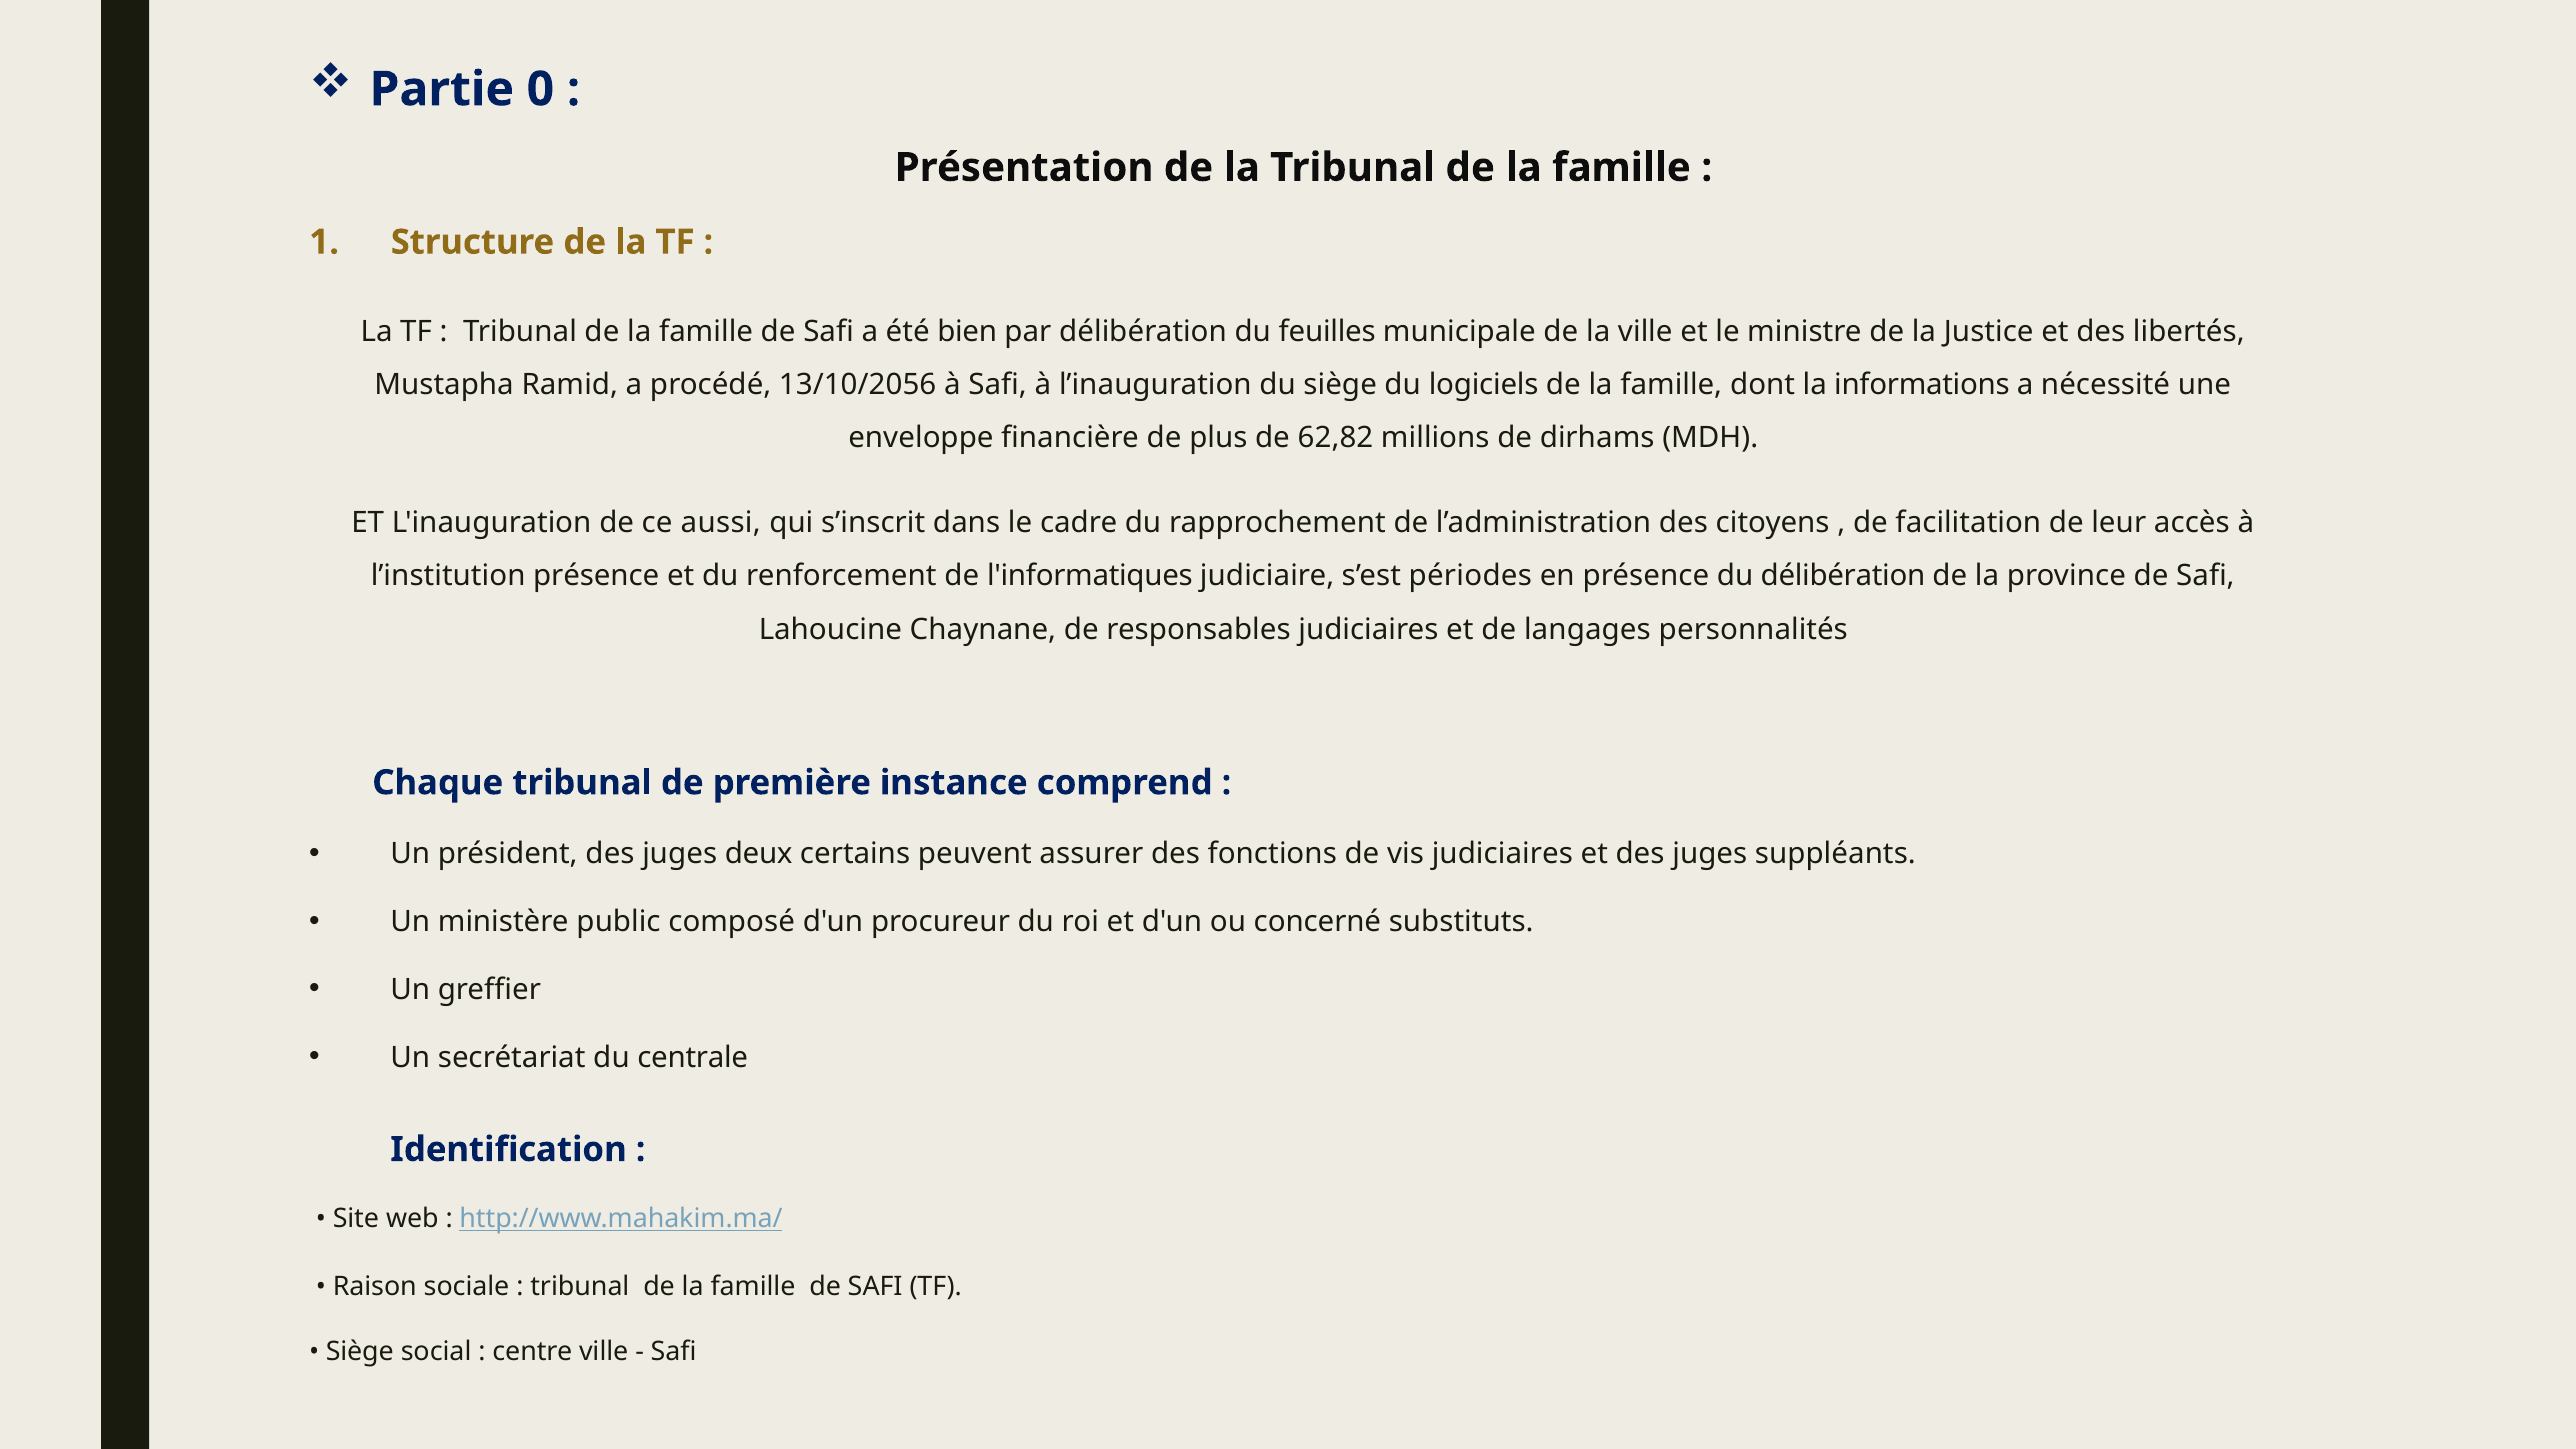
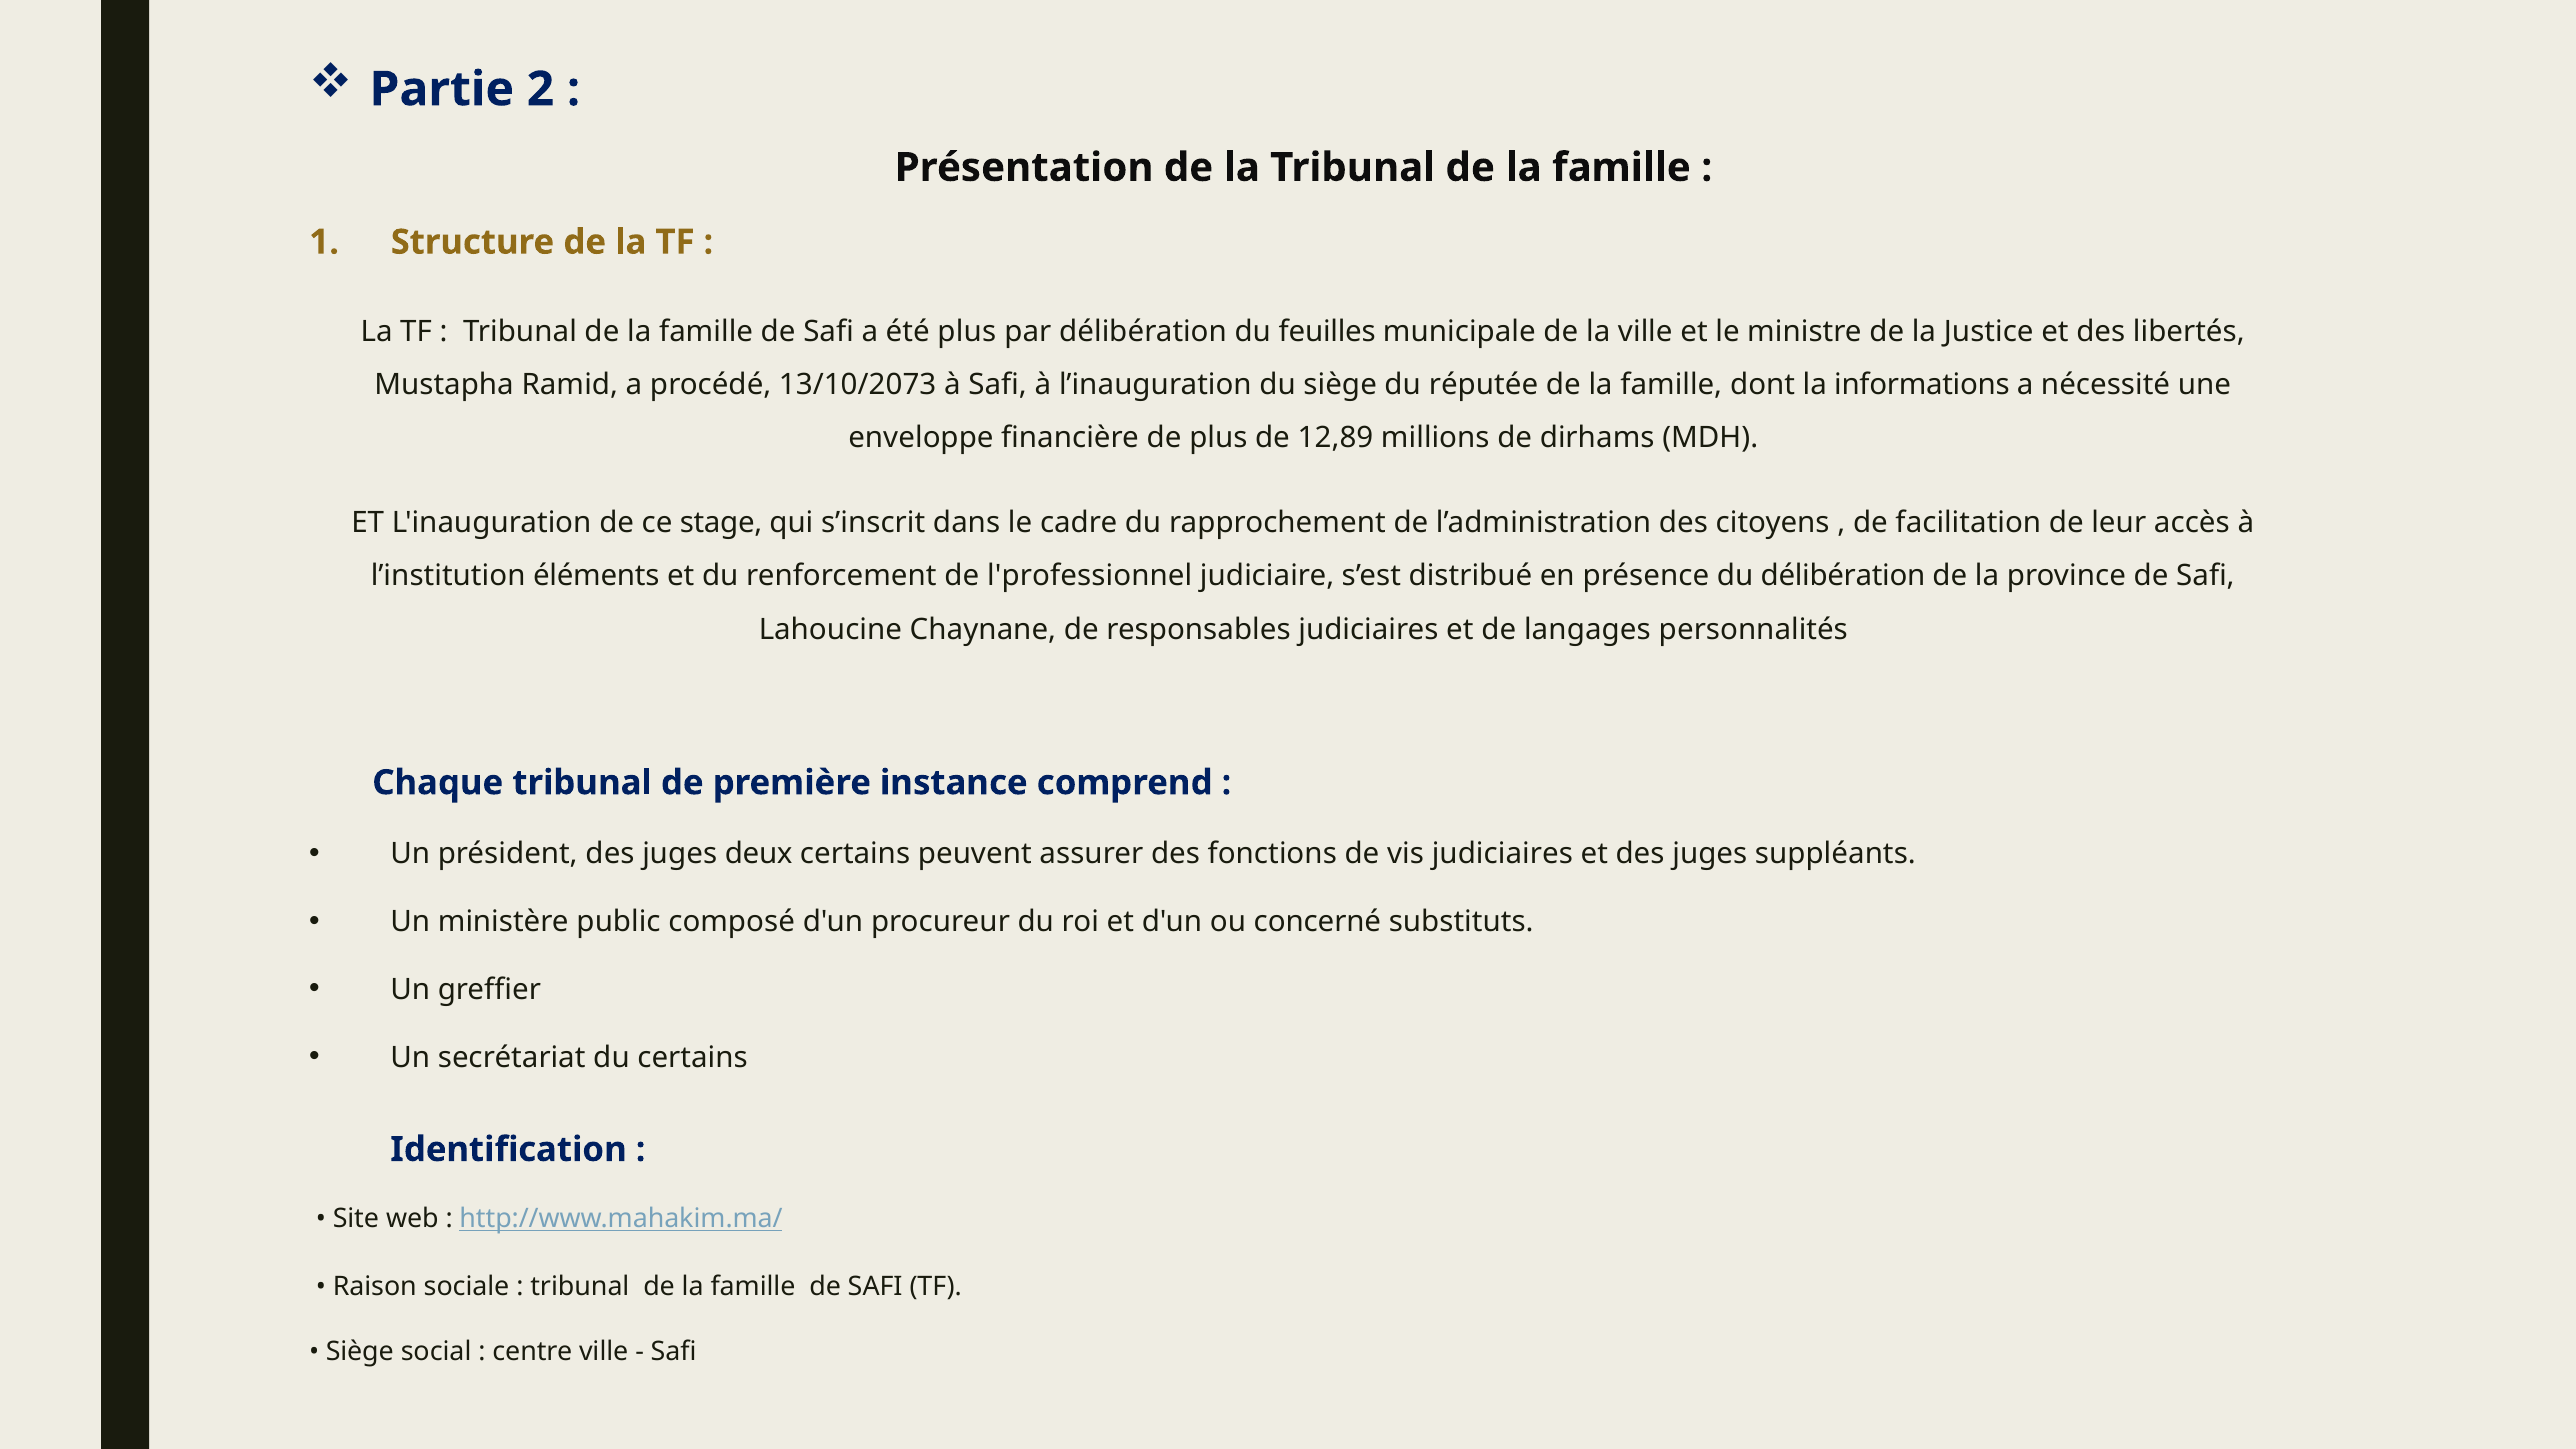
0: 0 -> 2 (540, 89)
été bien: bien -> plus (967, 331)
13/10/2056: 13/10/2056 -> 13/10/2073 (858, 384)
logiciels: logiciels -> réputée (1484, 384)
62,82: 62,82 -> 12,89 (1335, 438)
aussi: aussi -> stage (721, 523)
l’institution présence: présence -> éléments (596, 576)
l'informatiques: l'informatiques -> l'professionnel (1090, 576)
périodes: périodes -> distribué (1470, 576)
du centrale: centrale -> certains (693, 1057)
